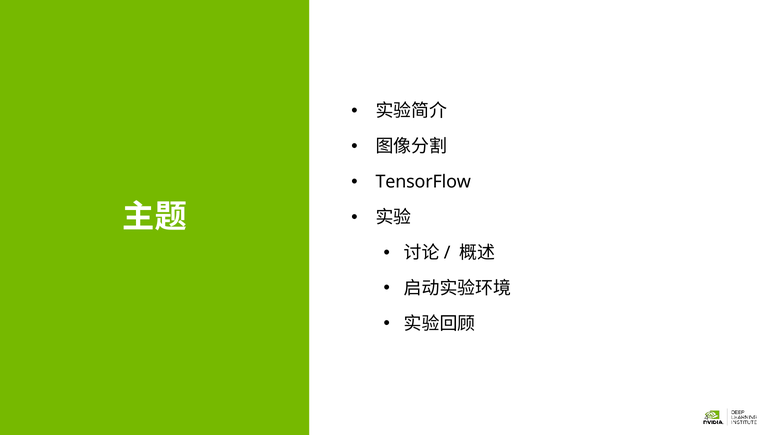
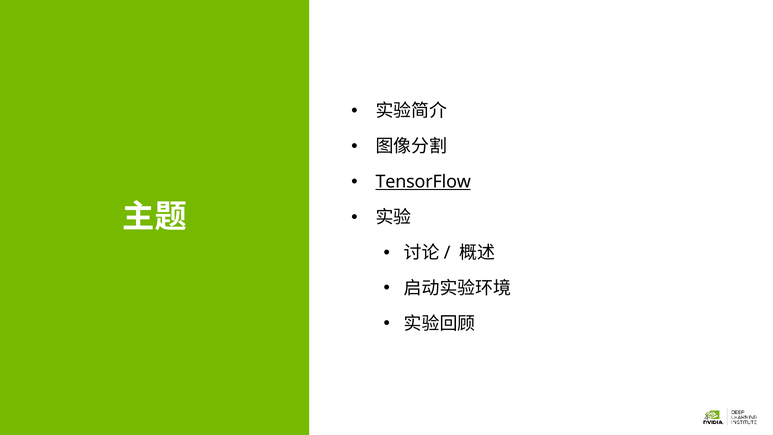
TensorFlow underline: none -> present (423, 182)
